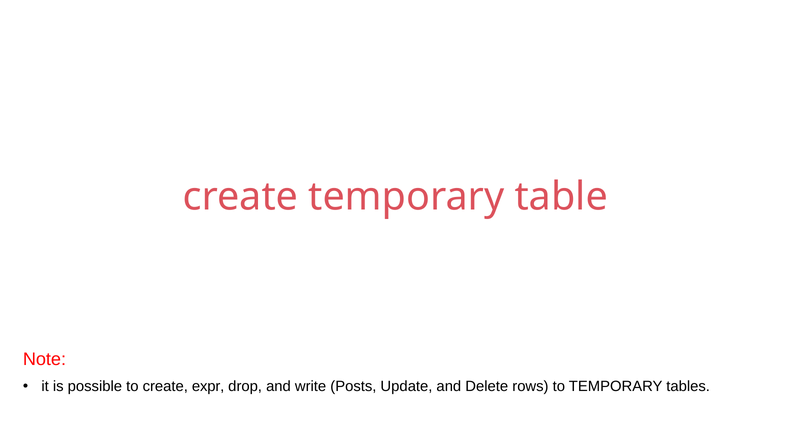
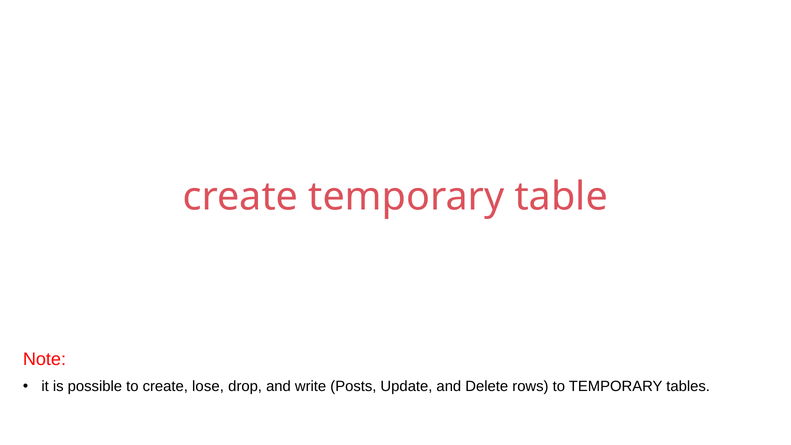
expr: expr -> lose (208, 386)
